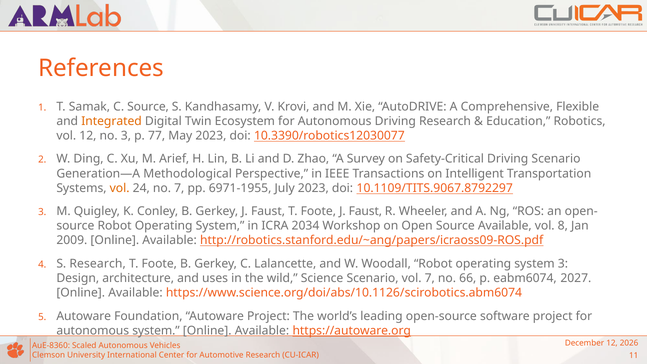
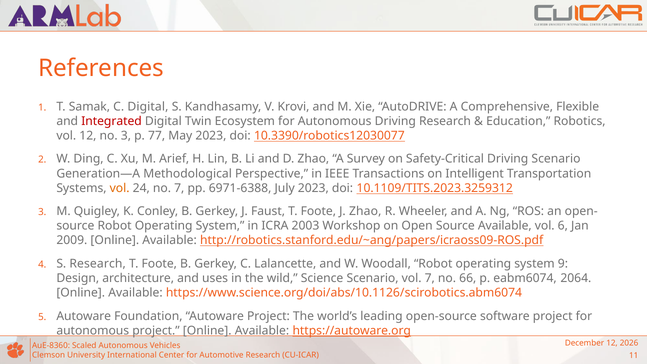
C Source: Source -> Digital (148, 107)
Integrated colour: orange -> red (112, 121)
6971-1955: 6971-1955 -> 6971-6388 (240, 188)
10.1109/TITS.9067.8792297: 10.1109/TITS.9067.8792297 -> 10.1109/TITS.2023.3259312 (435, 188)
Foote J Faust: Faust -> Zhao (365, 211)
2034: 2034 -> 2003 (305, 226)
8: 8 -> 6 (563, 226)
system 3: 3 -> 9 (563, 264)
2027: 2027 -> 2064 (576, 278)
autonomous system: system -> project (156, 331)
